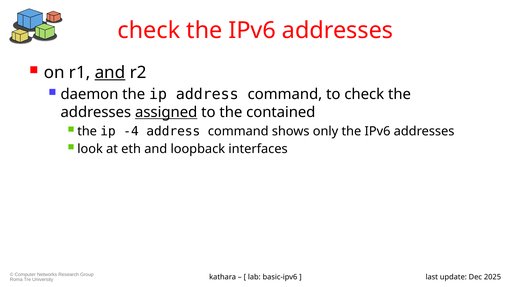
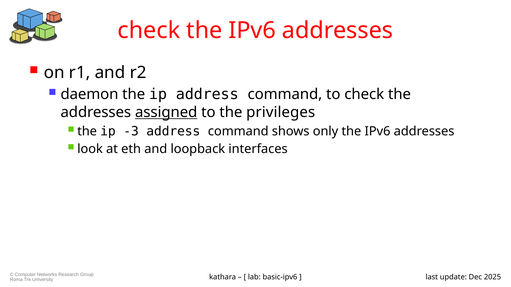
and underline: present -> none (110, 73)
contained: contained -> privileges (281, 112)
-4: -4 -> -3 (131, 131)
